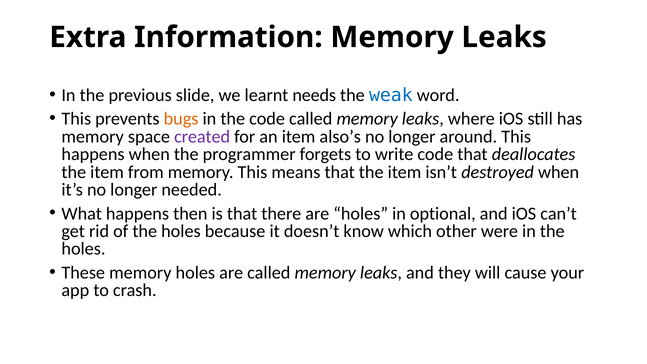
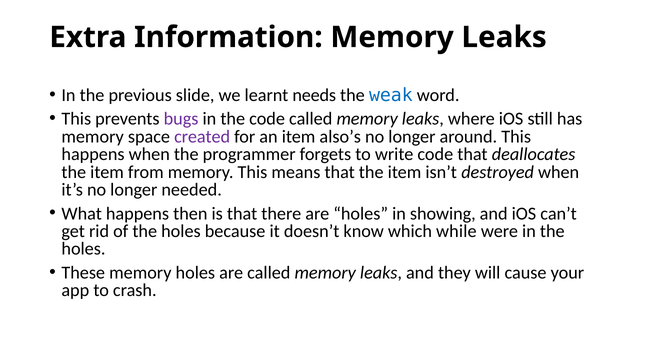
bugs colour: orange -> purple (181, 119)
optional: optional -> showing (443, 213)
other: other -> while (456, 231)
